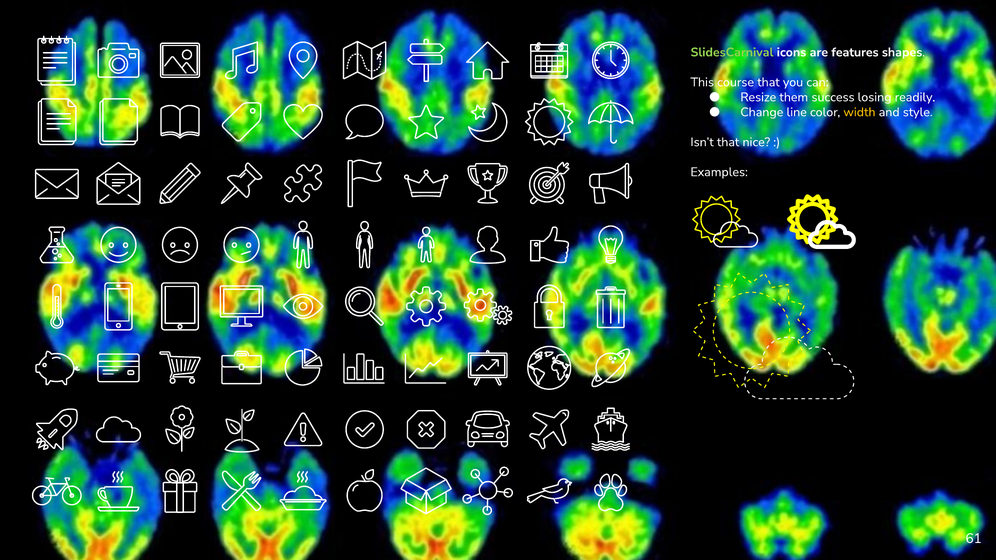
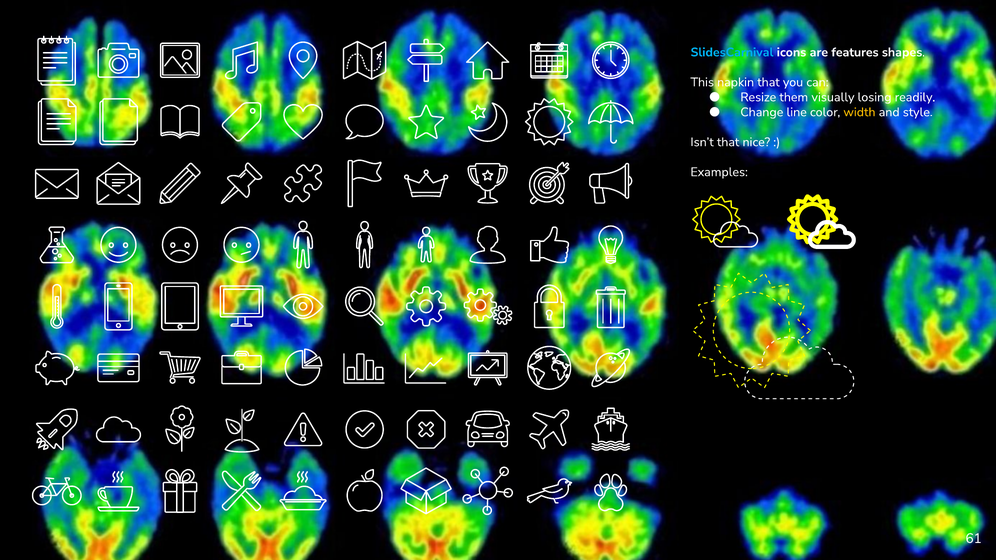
SlidesCarnival colour: light green -> light blue (732, 52)
course: course -> napkin (736, 82)
success: success -> visually (833, 97)
